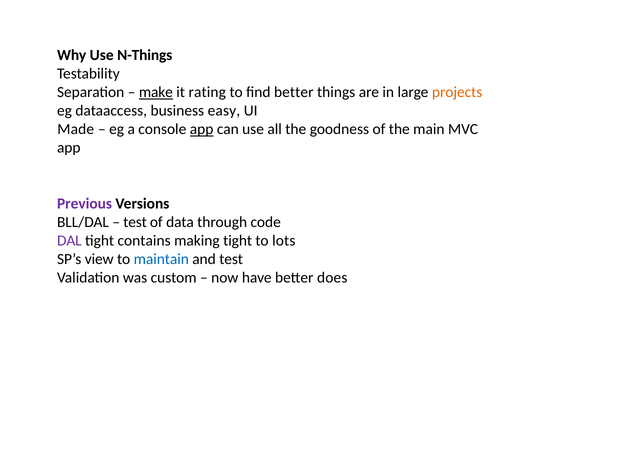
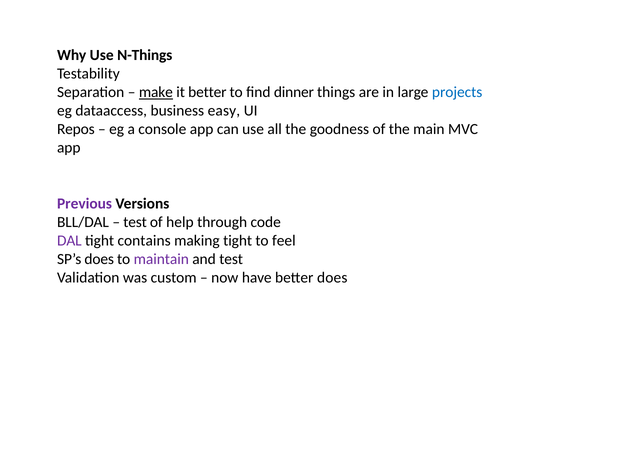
it rating: rating -> better (207, 92)
find better: better -> dinner (294, 92)
projects colour: orange -> blue (457, 92)
Made: Made -> Repos (76, 129)
app underline: present -> none (202, 129)
data: data -> help (180, 222)
lots: lots -> feel (284, 240)
SP’s view: view -> does (99, 259)
maintain colour: blue -> purple (161, 259)
